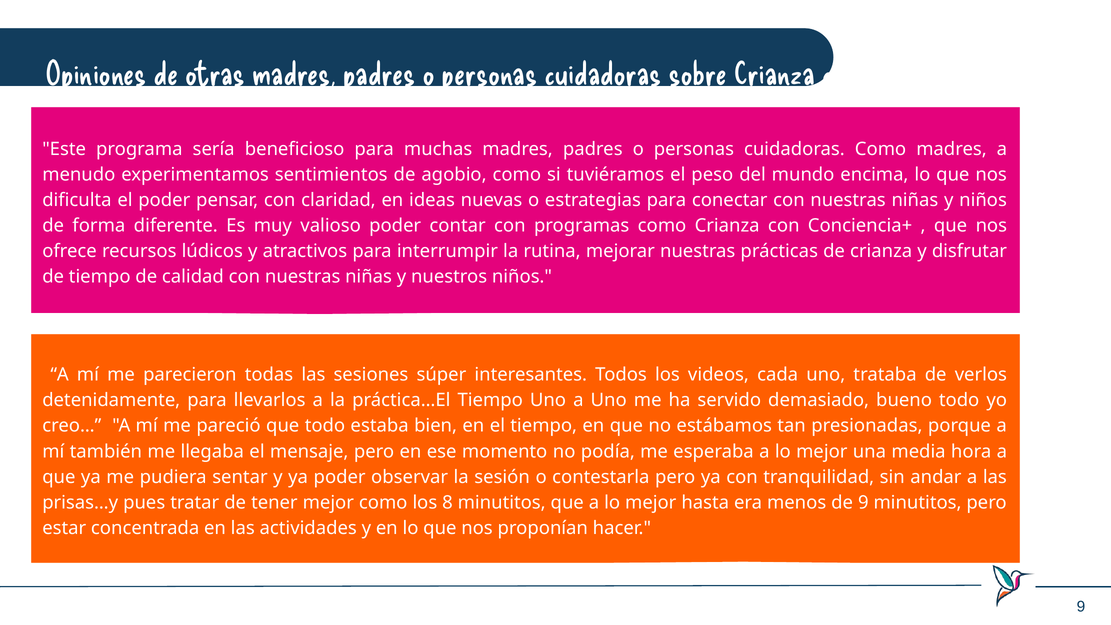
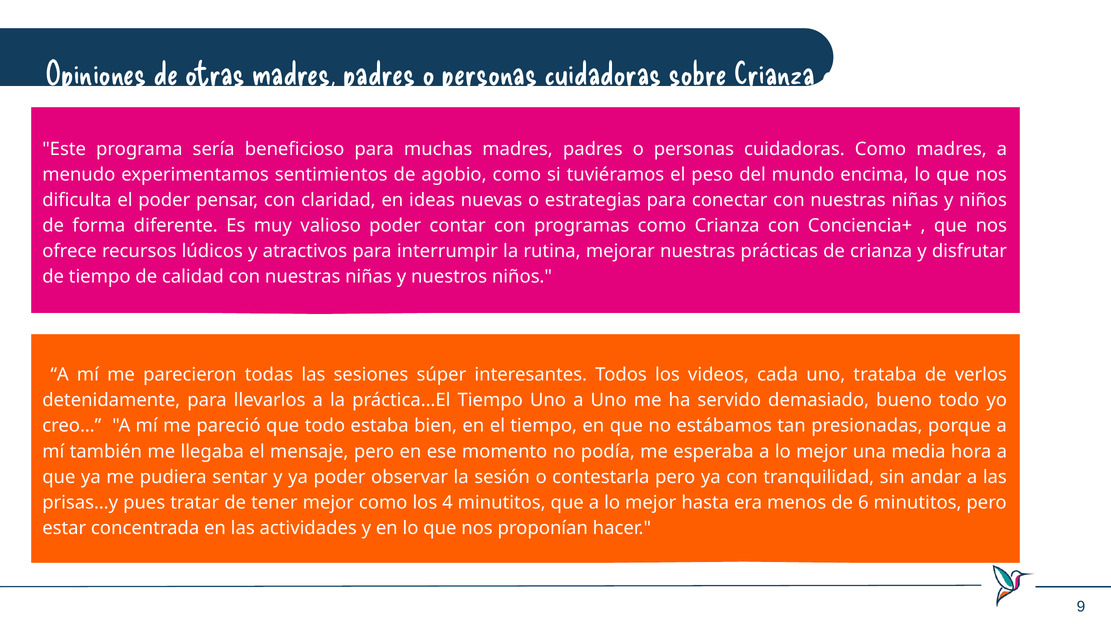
8: 8 -> 4 (448, 502)
de 9: 9 -> 6 (863, 502)
